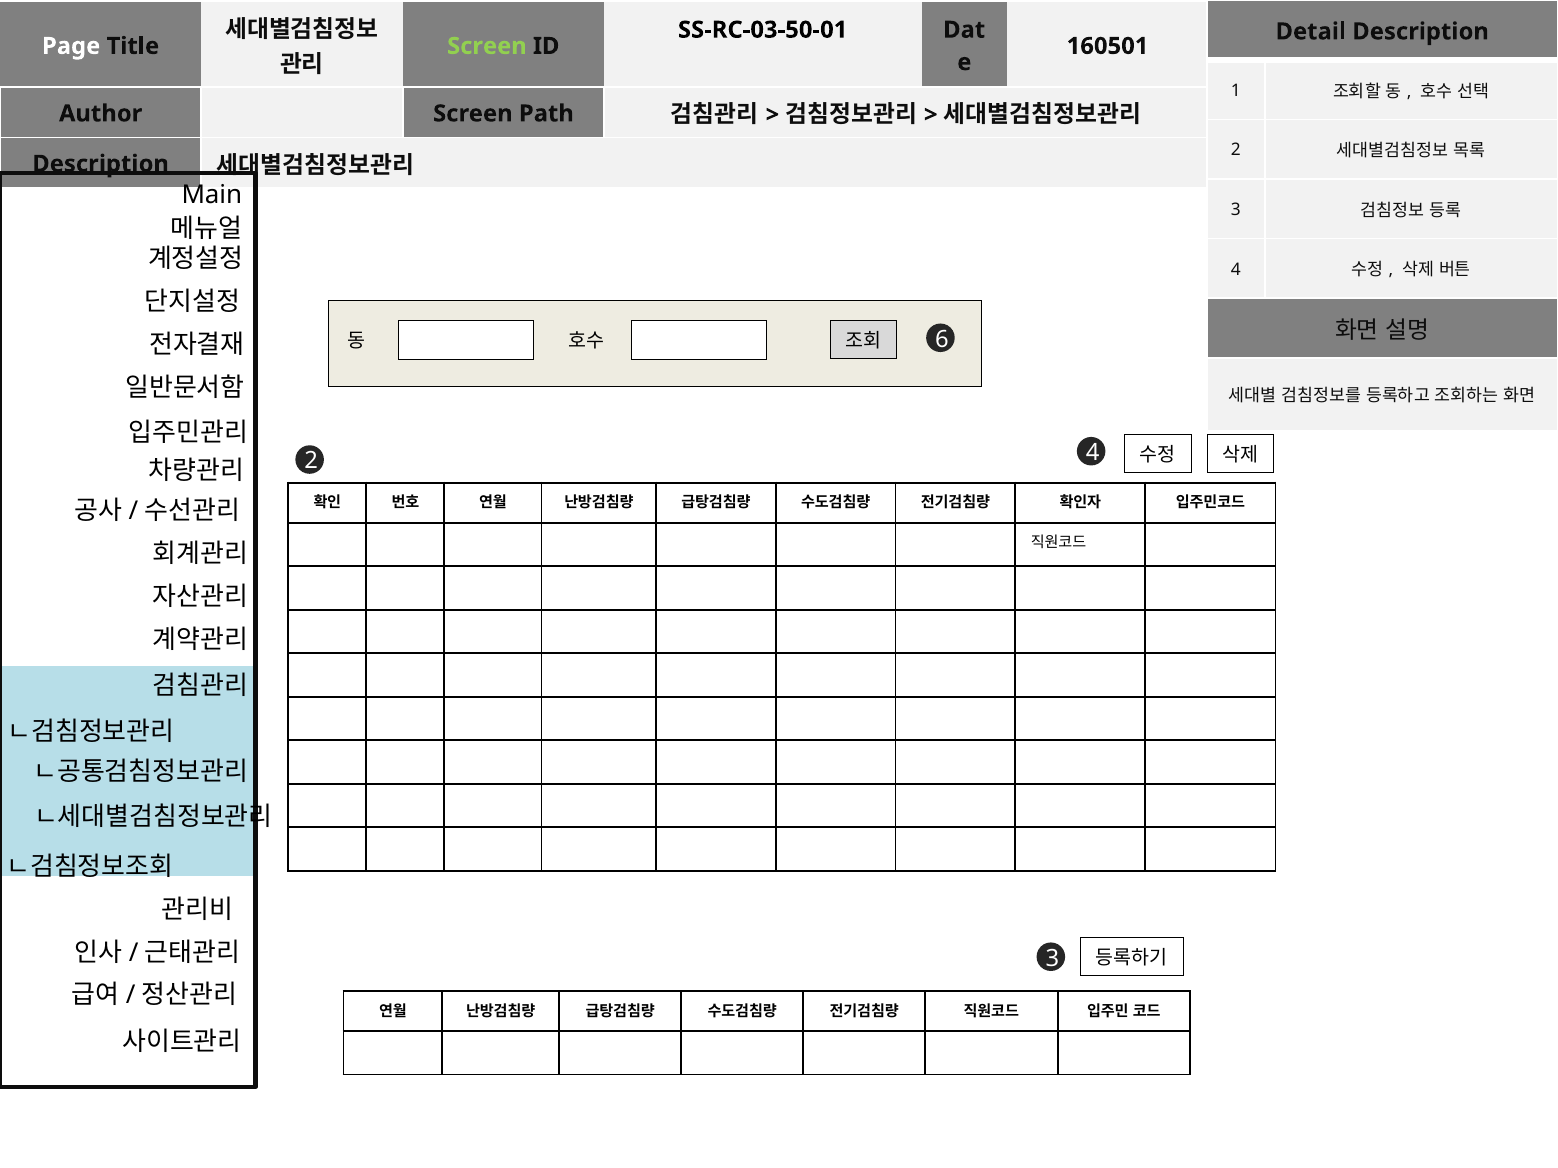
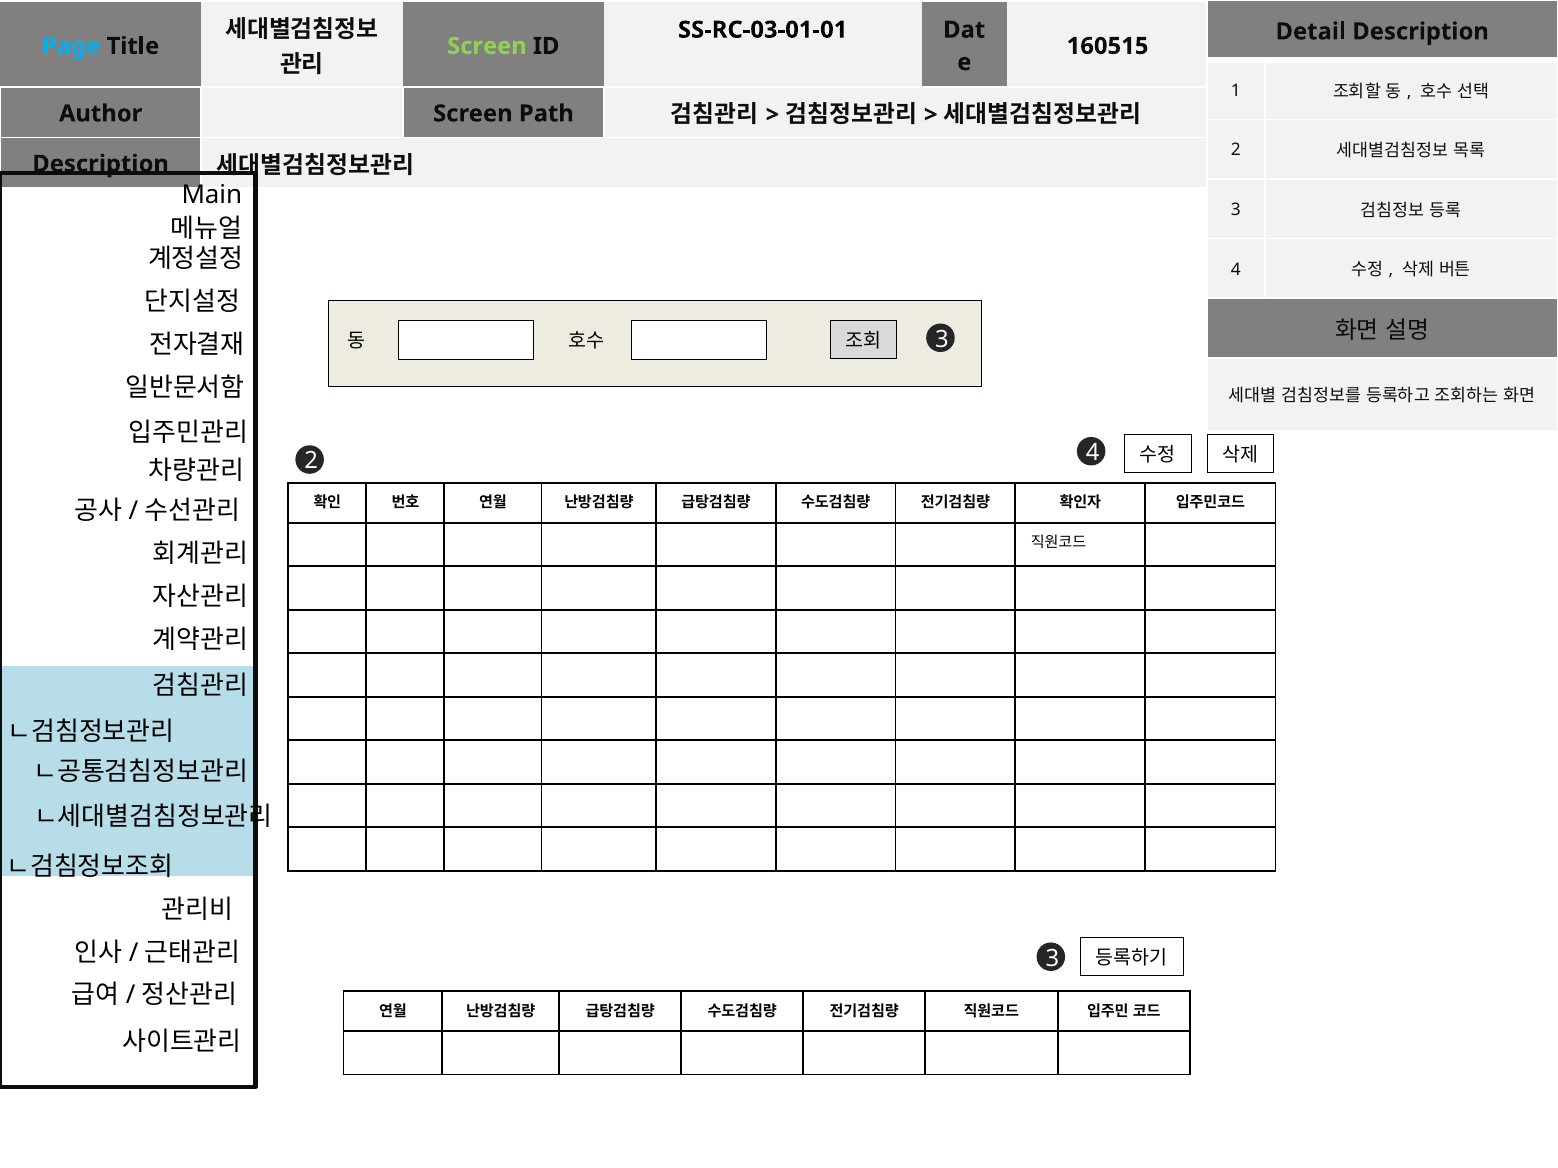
SS-RC-03-50-01: SS-RC-03-50-01 -> SS-RC-03-01-01 (763, 30)
Page colour: white -> light blue (71, 46)
160501: 160501 -> 160515 (1108, 46)
6: 6 -> 3 (942, 340)
